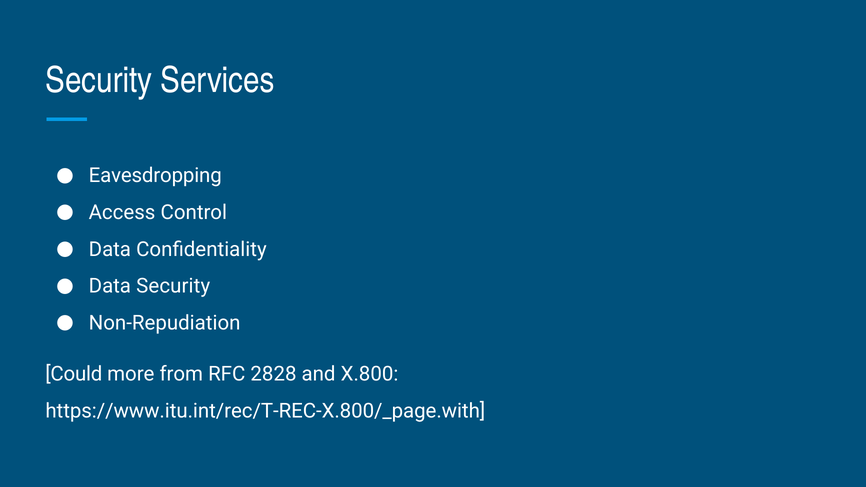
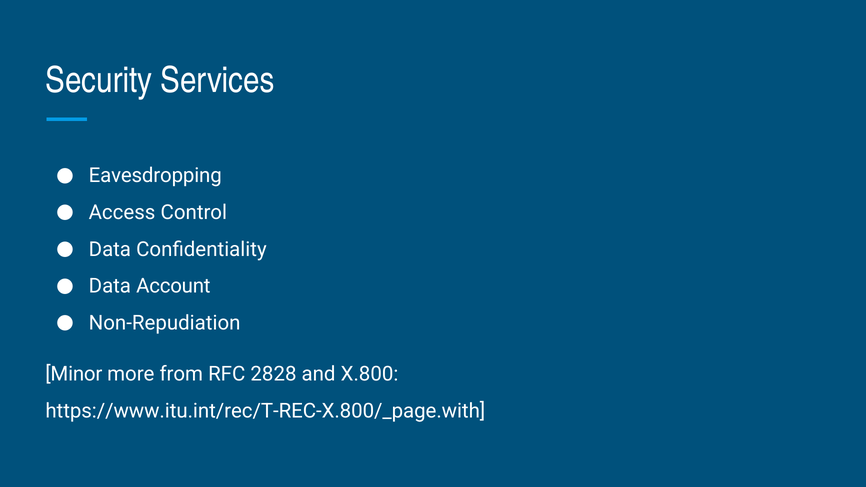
Data Security: Security -> Account (173, 286)
Could: Could -> Minor (74, 374)
